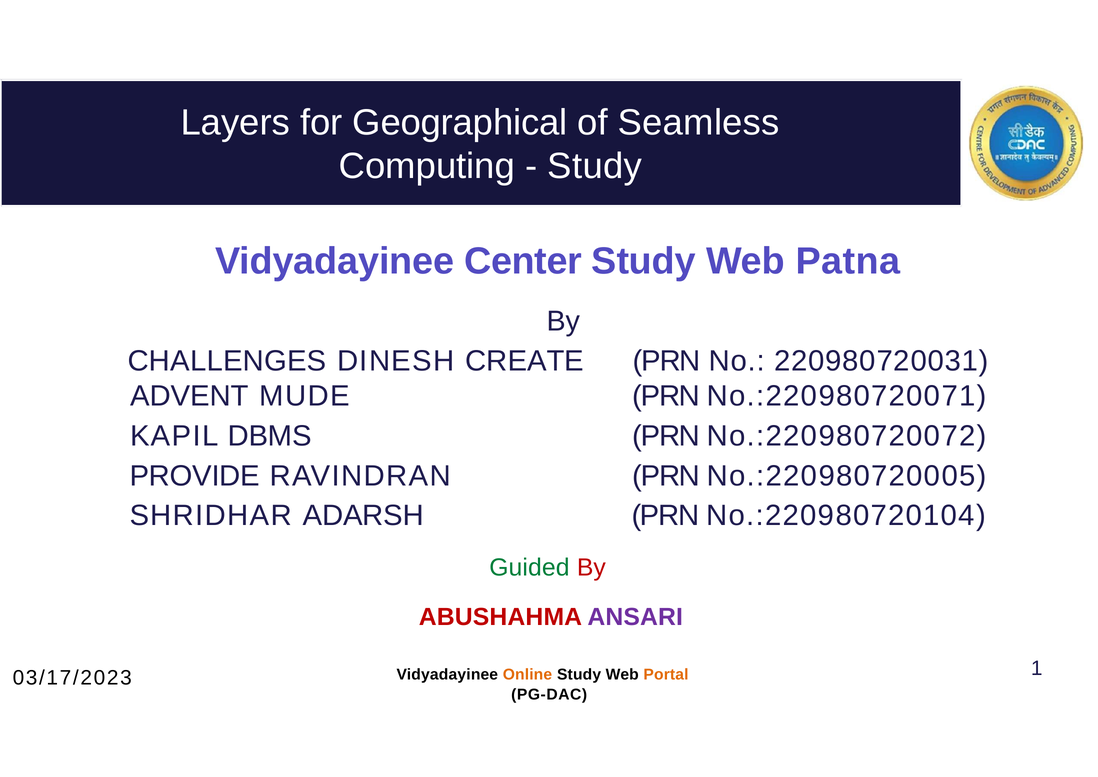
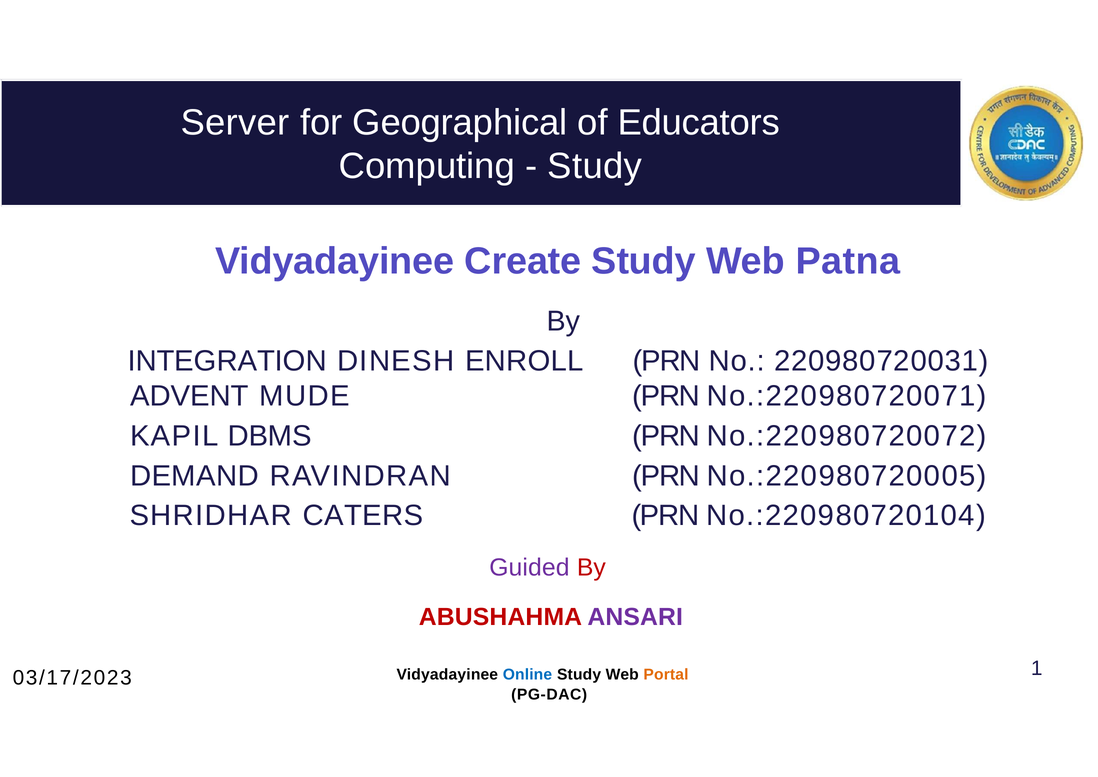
Layers: Layers -> Server (235, 122)
Seamless: Seamless -> Educators (699, 122)
Center: Center -> Create (523, 261)
CHALLENGES: CHALLENGES -> INTEGRATION (227, 361)
CREATE: CREATE -> ENROLL (524, 361)
PROVIDE: PROVIDE -> DEMAND (194, 476)
ADARSH: ADARSH -> CATERS (363, 515)
Guided colour: green -> purple (529, 567)
Online colour: orange -> blue (527, 674)
